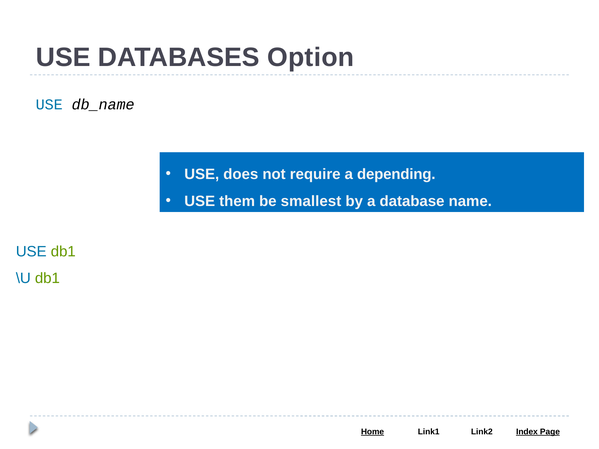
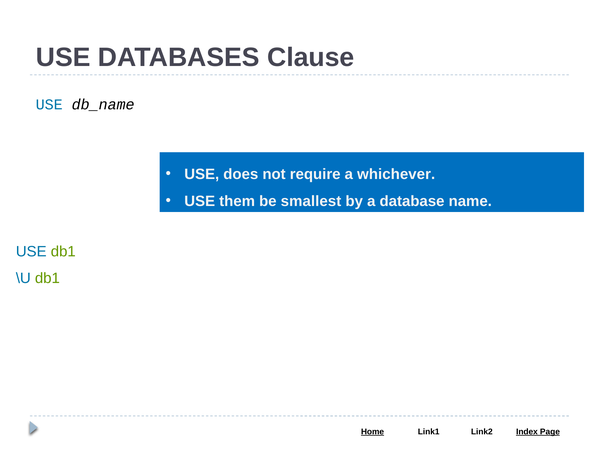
Option: Option -> Clause (311, 57)
depending: depending -> whichever (396, 174)
